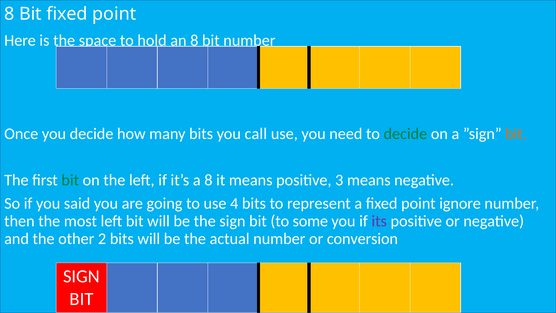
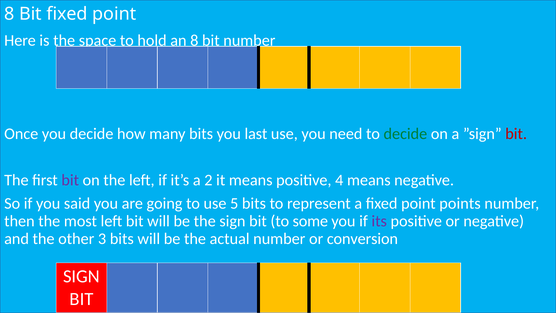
call: call -> last (256, 134)
bit colour: orange -> red (516, 134)
bit colour: green -> purple (70, 180)
a 8: 8 -> 2 (208, 180)
3: 3 -> 4 (339, 180)
4: 4 -> 5 (234, 203)
ignore: ignore -> points (460, 203)
2: 2 -> 3 (102, 239)
